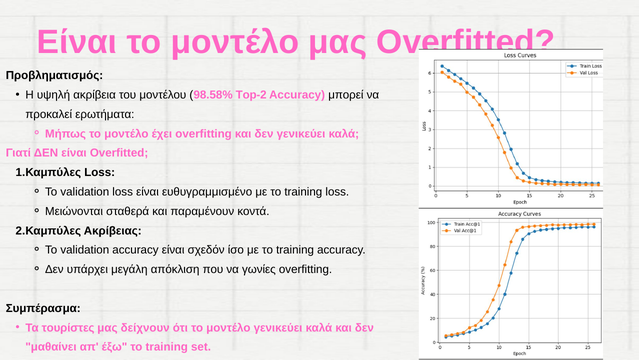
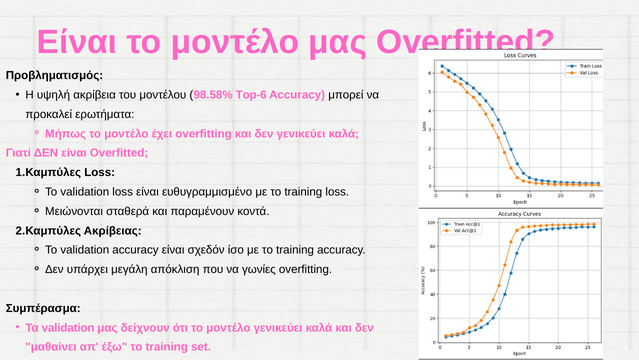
Top-2: Top-2 -> Top-6 (251, 95)
Τα τουρίστες: τουρίστες -> validation (68, 327)
